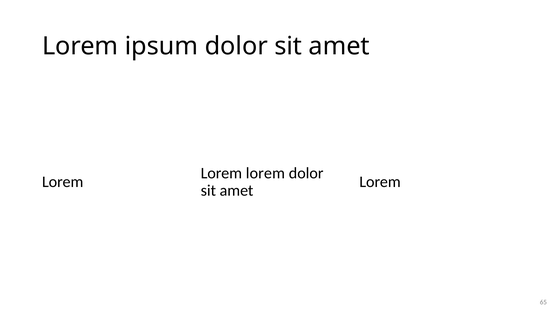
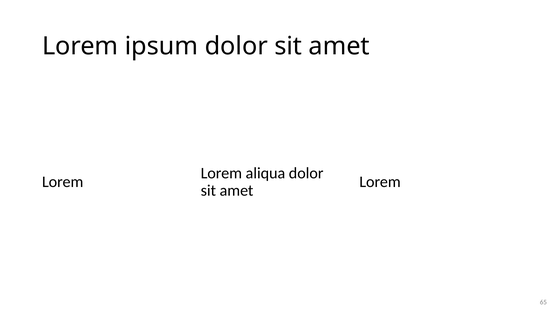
lorem: lorem -> aliqua (265, 173)
